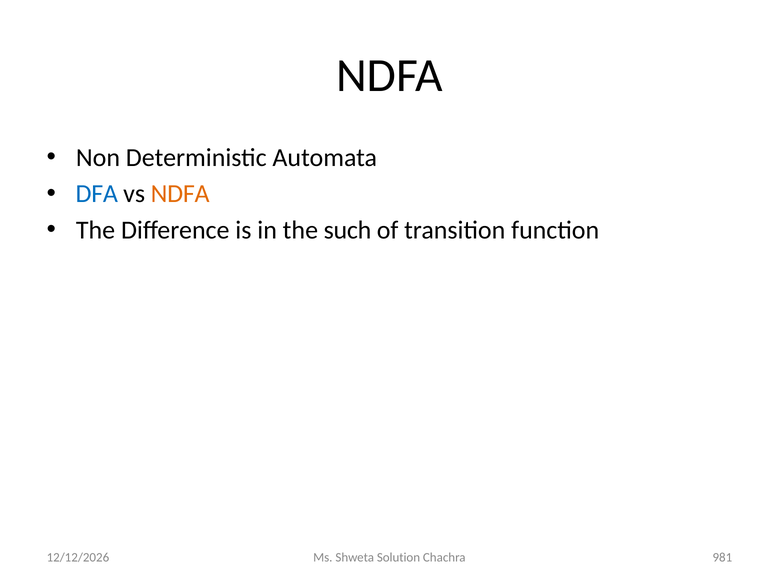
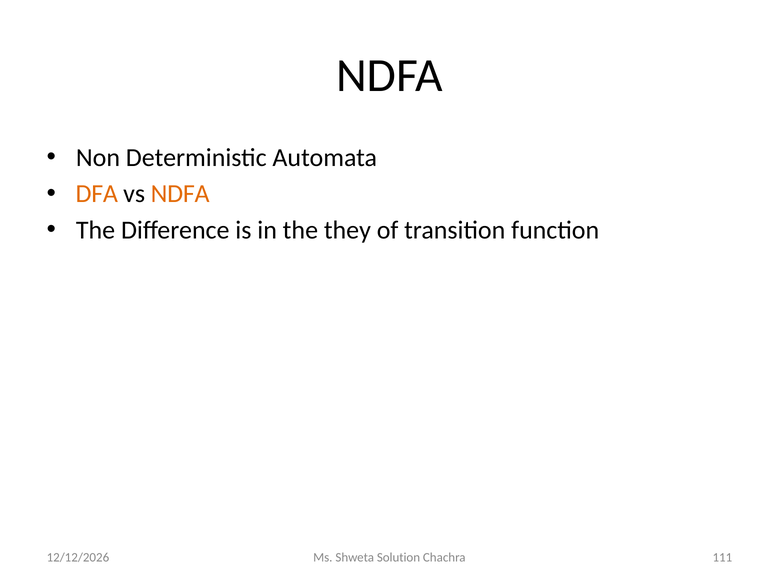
DFA colour: blue -> orange (97, 194)
such: such -> they (347, 230)
981: 981 -> 111 (722, 558)
